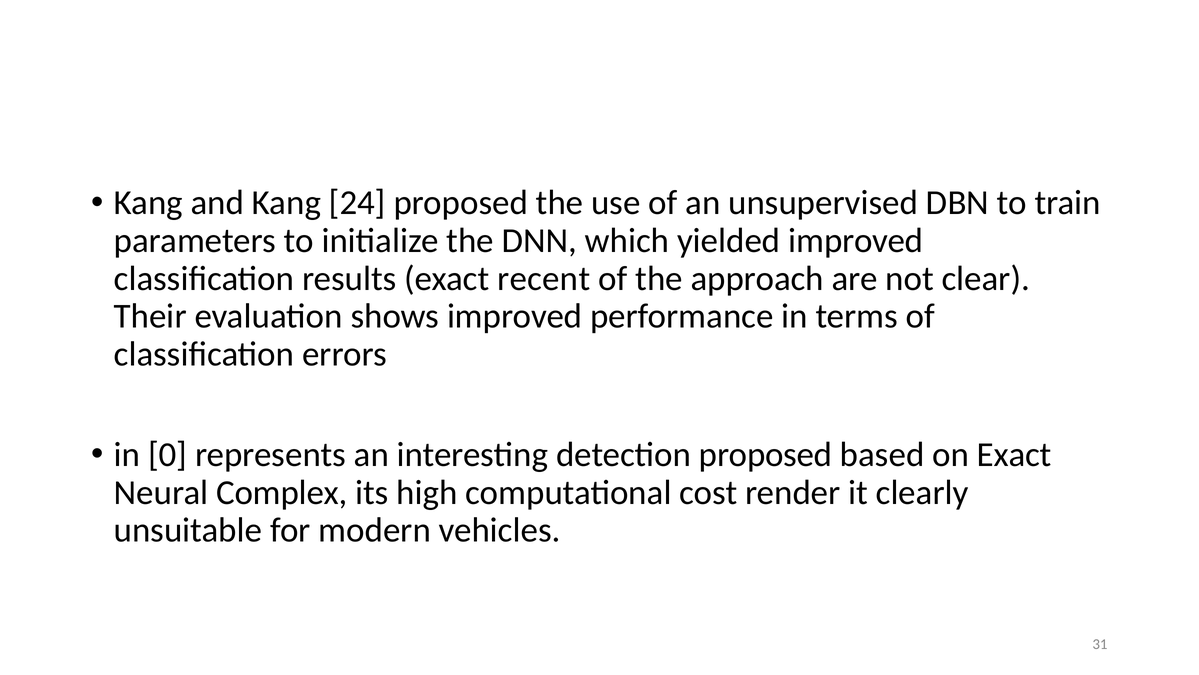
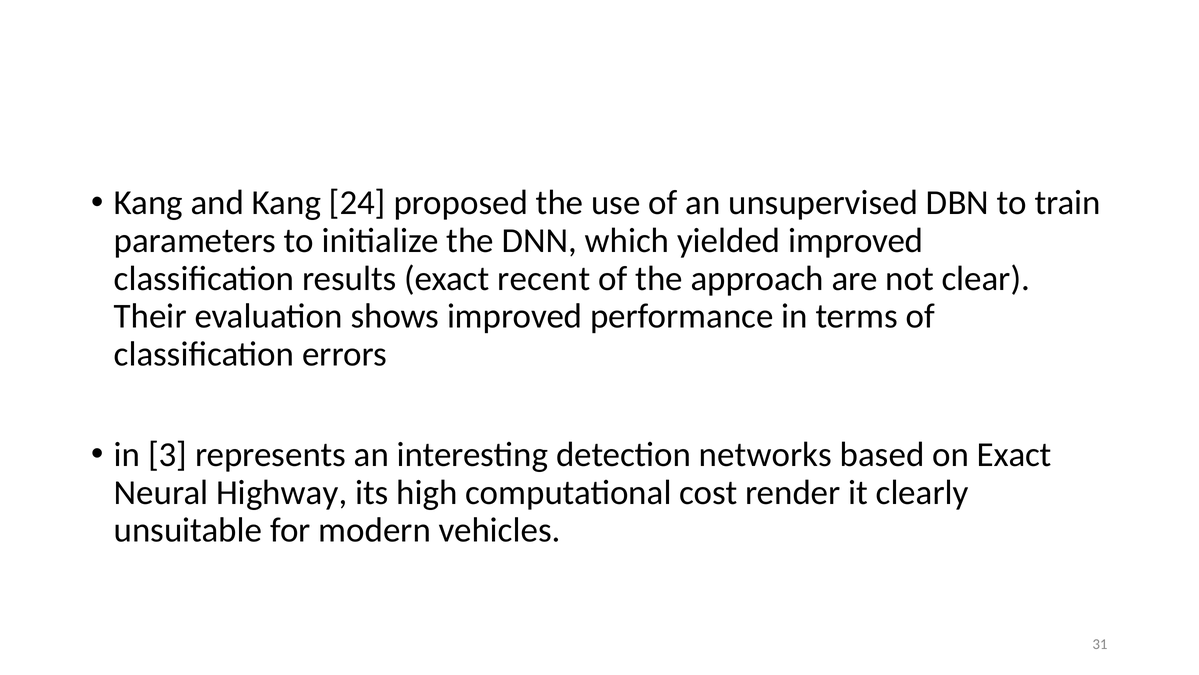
0: 0 -> 3 (168, 454)
detection proposed: proposed -> networks (765, 454)
Complex: Complex -> Highway (282, 492)
